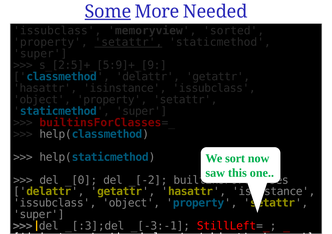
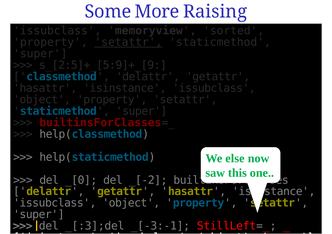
Some underline: present -> none (108, 12)
Needed: Needed -> Raising (215, 12)
sort: sort -> else (235, 158)
